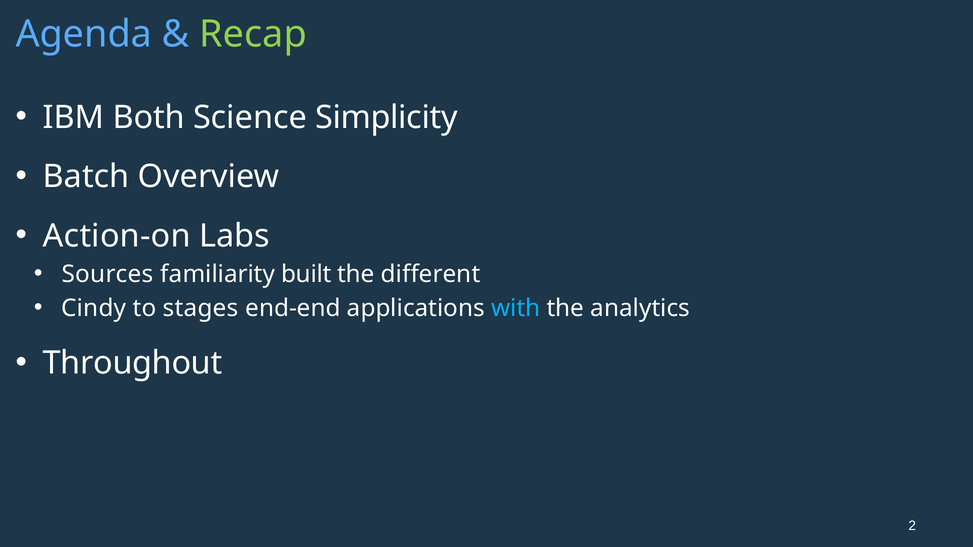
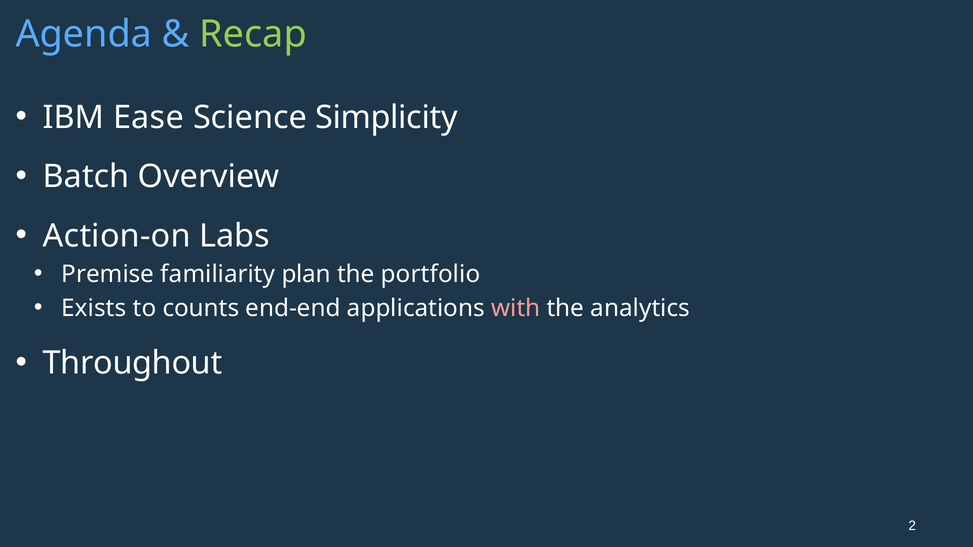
Both: Both -> Ease (149, 118)
Sources: Sources -> Premise (108, 274)
built: built -> plan (306, 274)
different: different -> portfolio (431, 274)
Cindy: Cindy -> Exists (94, 308)
stages: stages -> counts (201, 308)
with colour: light blue -> pink (516, 308)
